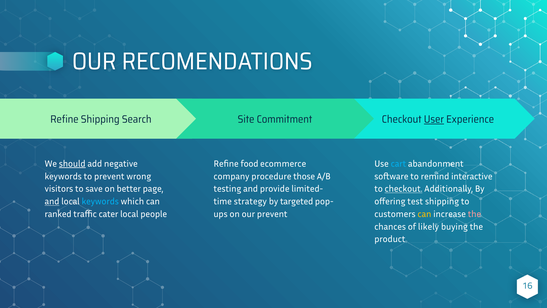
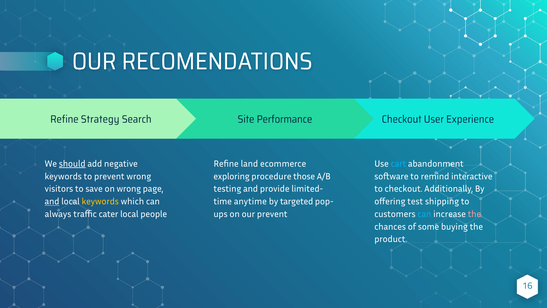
Refine Shipping: Shipping -> Strategy (100, 119)
Commitment: Commitment -> Performance (284, 119)
User underline: present -> none (434, 119)
food: food -> land (249, 164)
company: company -> exploring (232, 176)
on better: better -> wrong (129, 189)
checkout underline: present -> none (404, 189)
keywords colour: light blue -> yellow (100, 201)
strategy: strategy -> anytime (250, 201)
ranked: ranked -> always (58, 214)
can colour: yellow -> light blue (424, 214)
likely: likely -> some (429, 226)
